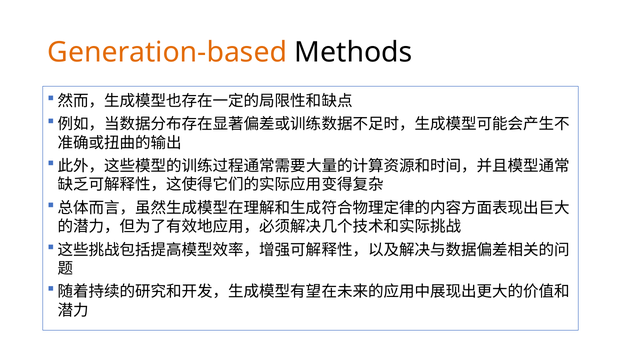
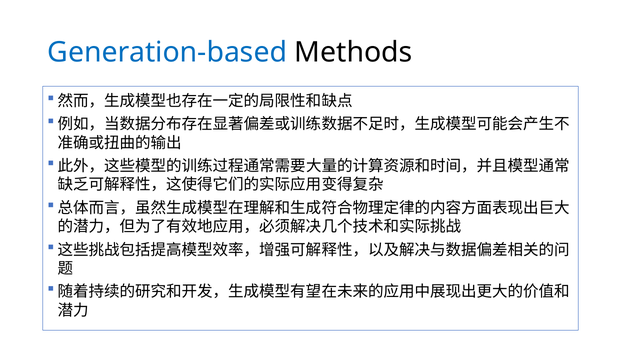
Generation-based colour: orange -> blue (167, 52)
